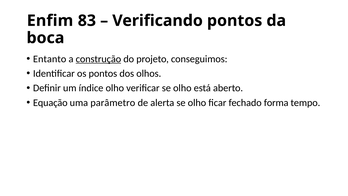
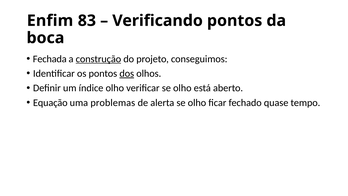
Entanto: Entanto -> Fechada (50, 59)
dos underline: none -> present (127, 73)
parâmetro: parâmetro -> problemas (113, 103)
forma: forma -> quase (276, 103)
